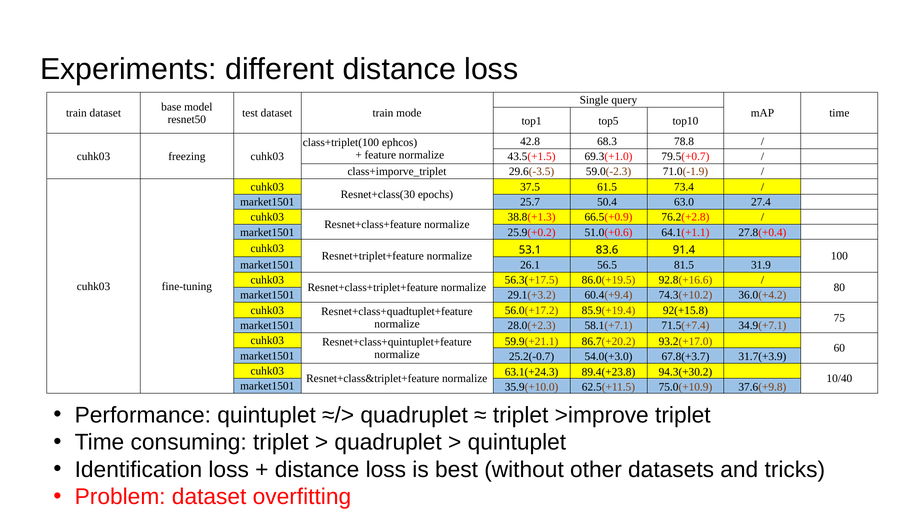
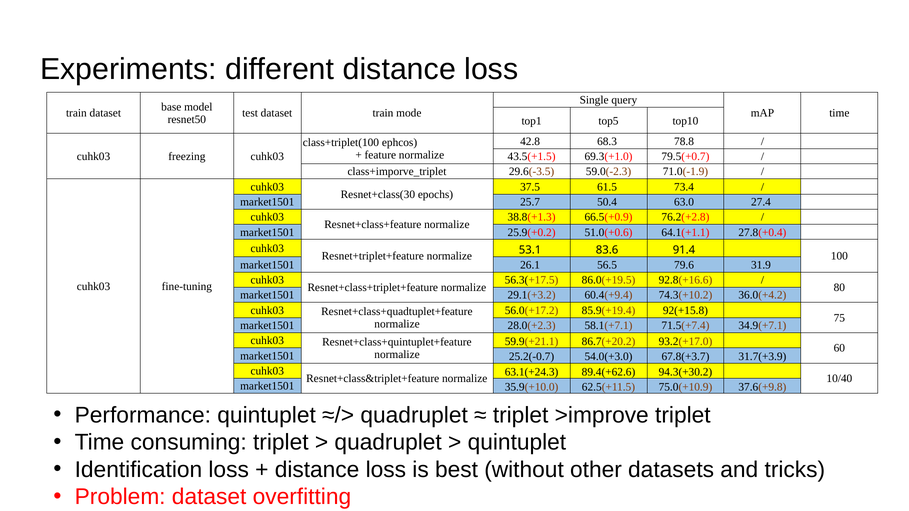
81.5: 81.5 -> 79.6 (684, 265)
89.4(+23.8: 89.4(+23.8 -> 89.4(+62.6 (608, 372)
